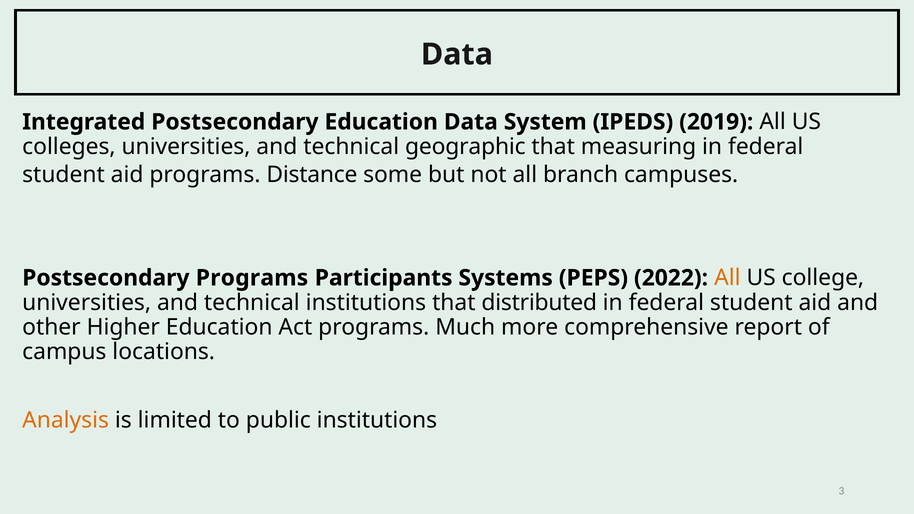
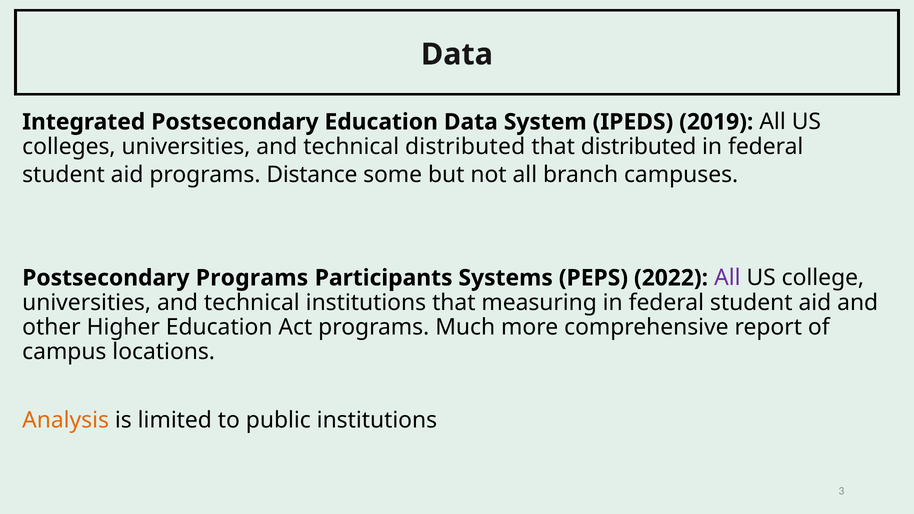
technical geographic: geographic -> distributed (465, 147)
that measuring: measuring -> distributed (639, 147)
All colour: orange -> purple (727, 278)
distributed: distributed -> measuring (539, 303)
